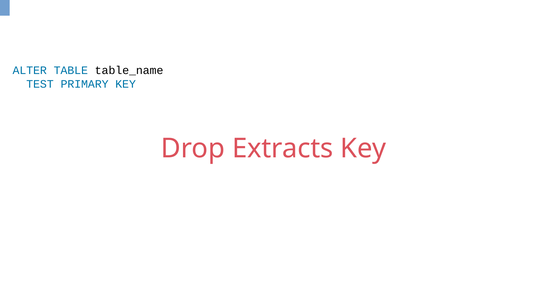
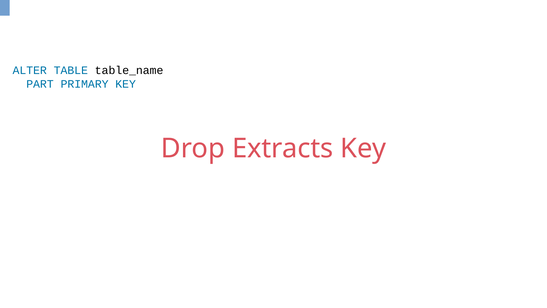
TEST: TEST -> PART (40, 84)
